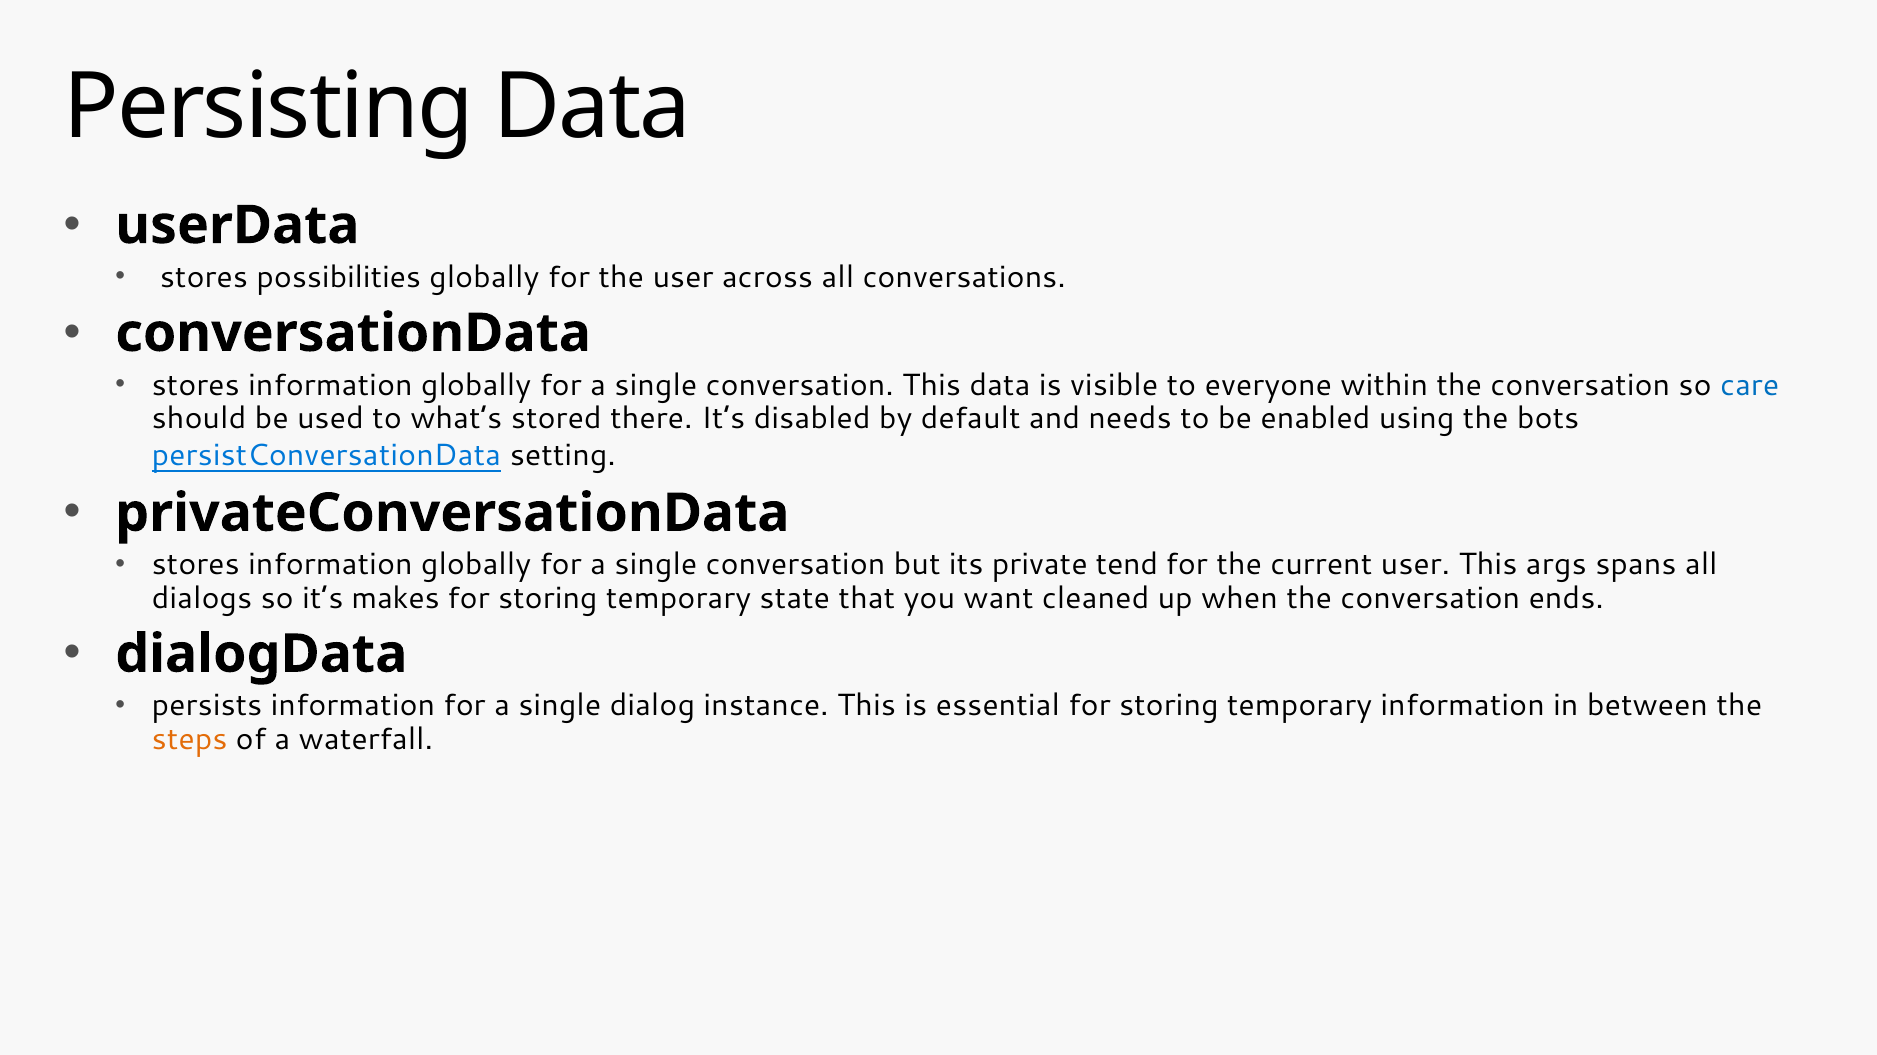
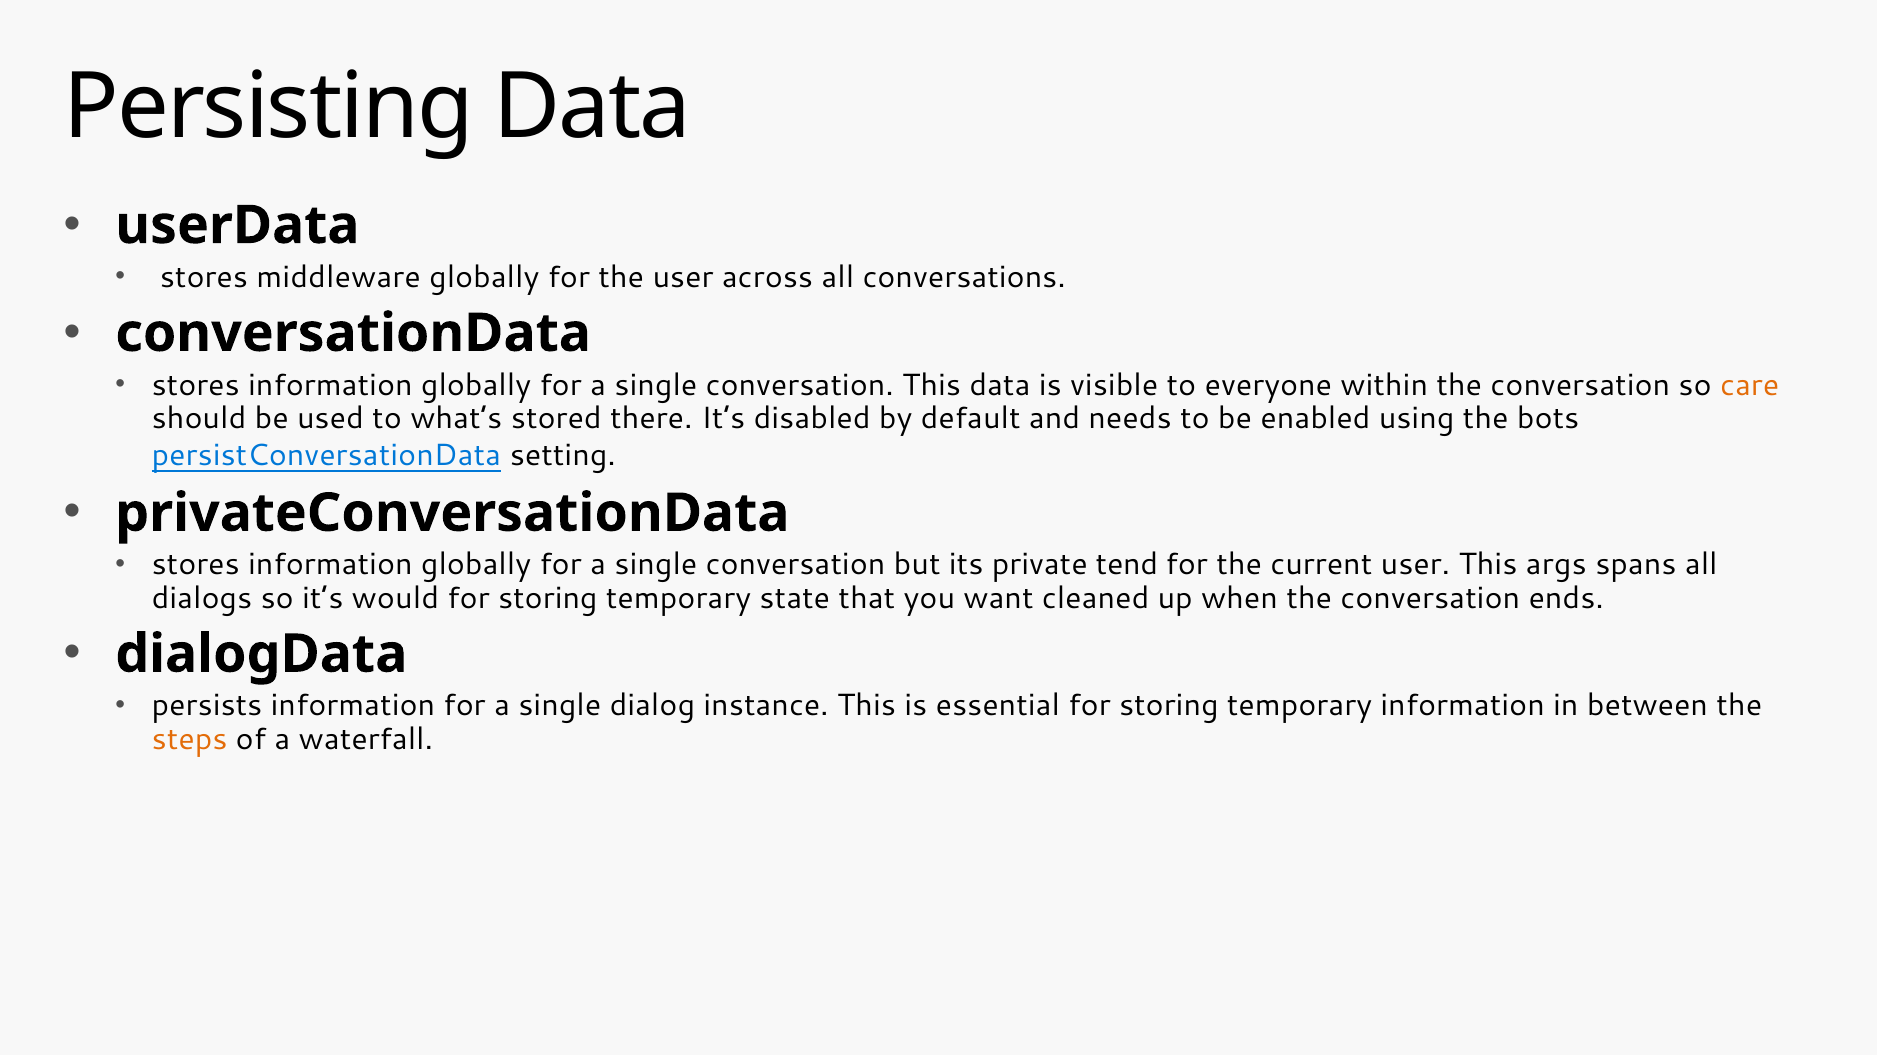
possibilities: possibilities -> middleware (339, 277)
care colour: blue -> orange (1750, 385)
makes: makes -> would (395, 598)
